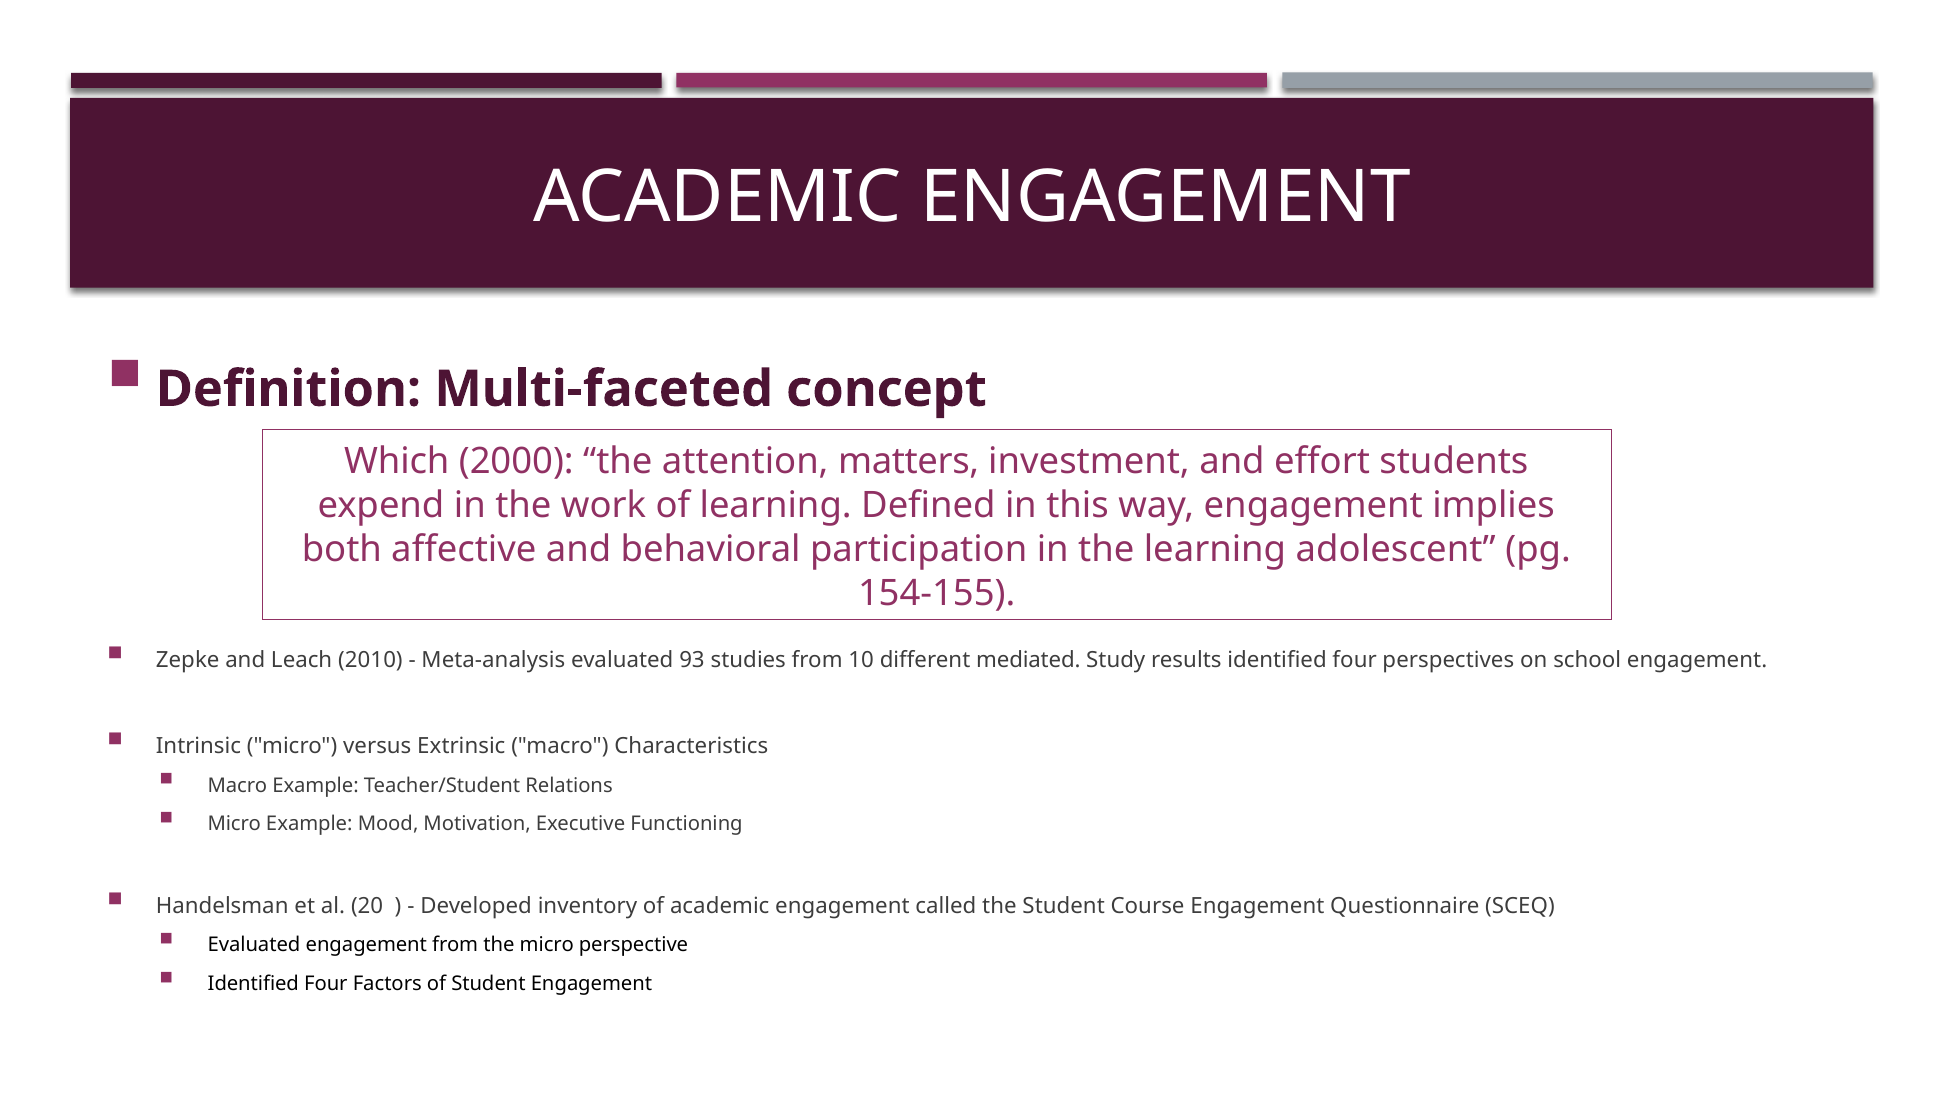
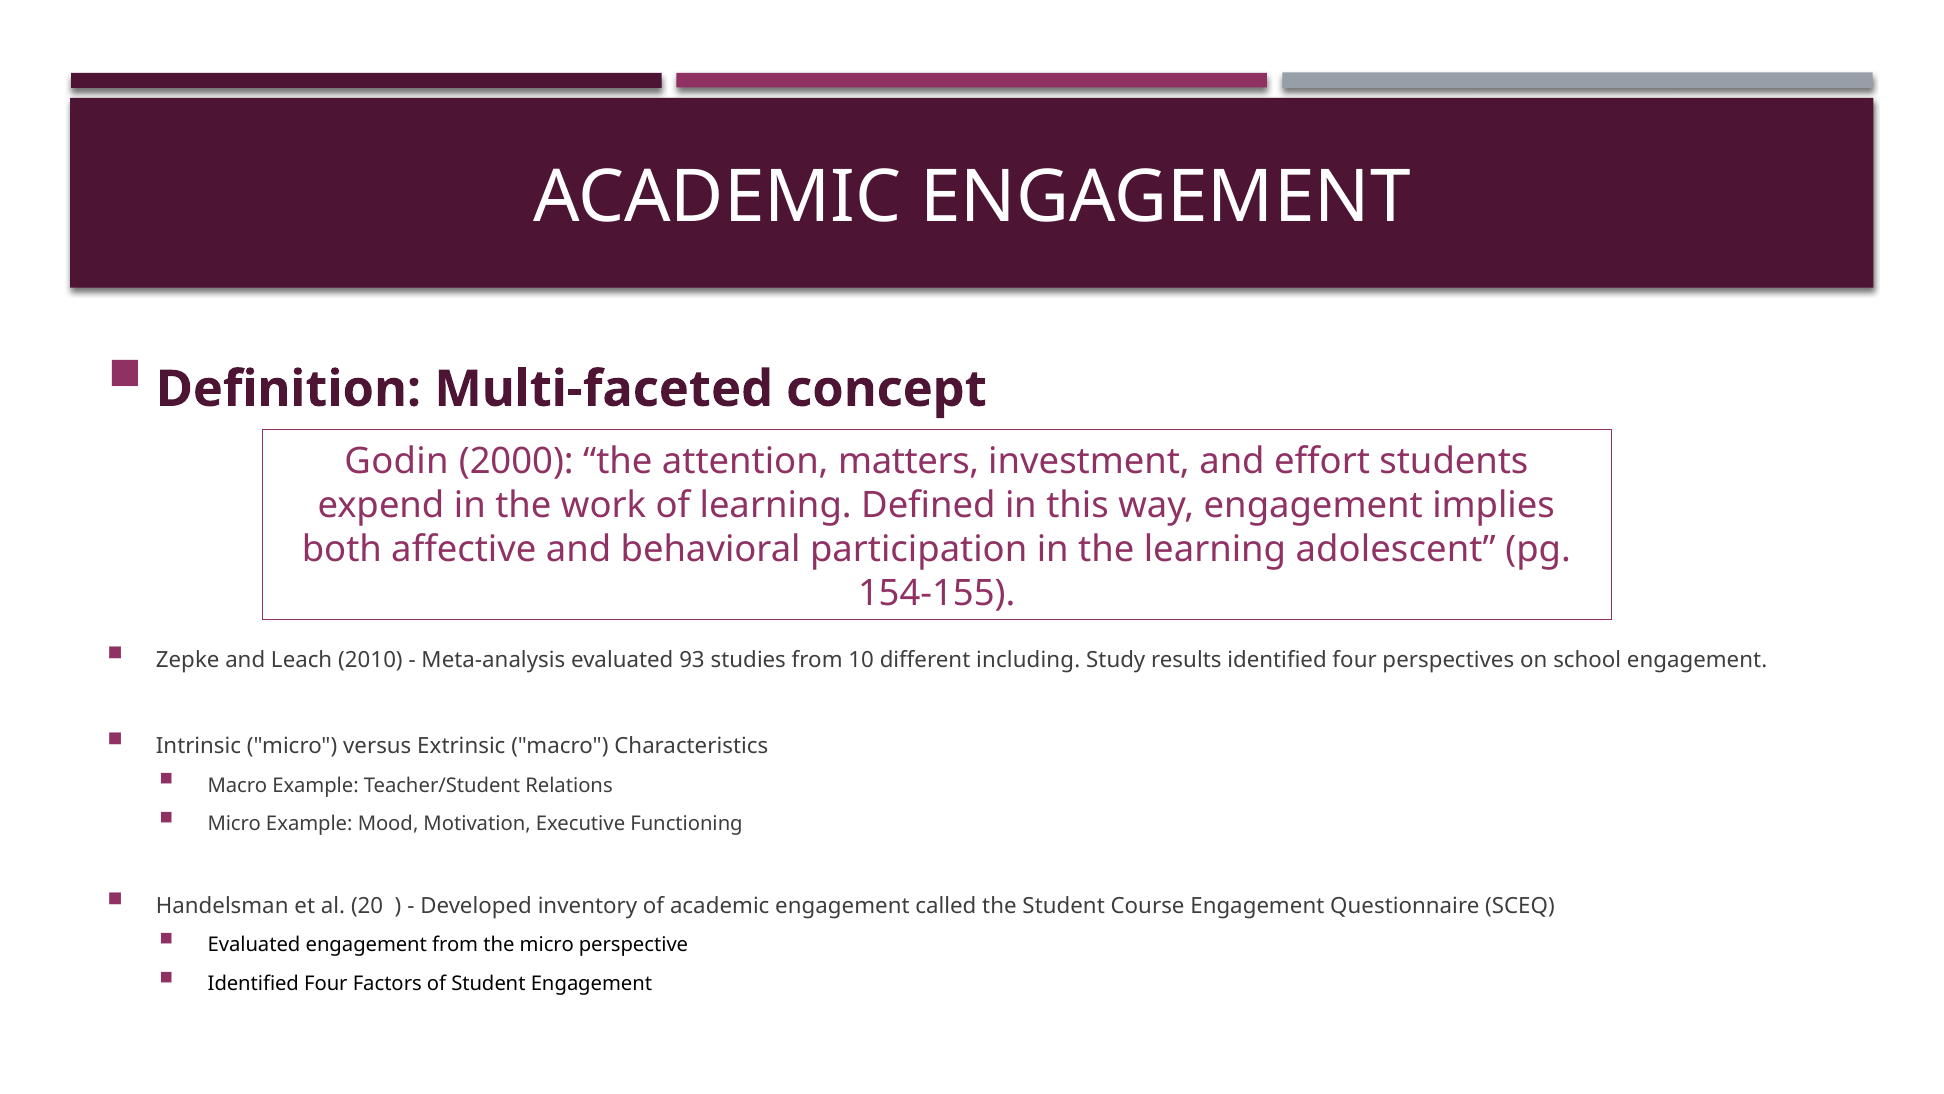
Which: Which -> Godin (397, 461)
mediated: mediated -> including (1028, 660)
